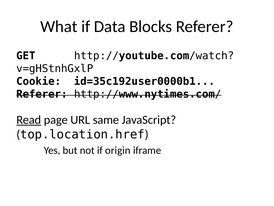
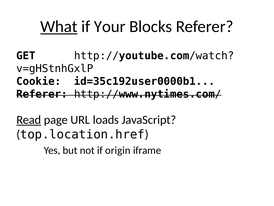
What underline: none -> present (59, 27)
Data: Data -> Your (110, 27)
same: same -> loads (106, 120)
